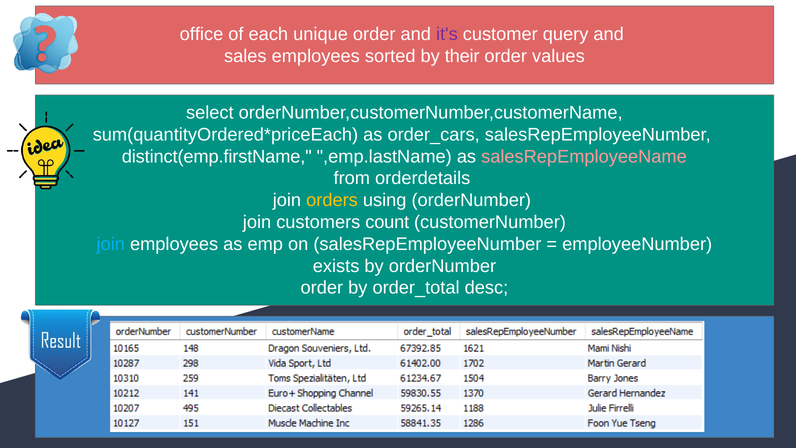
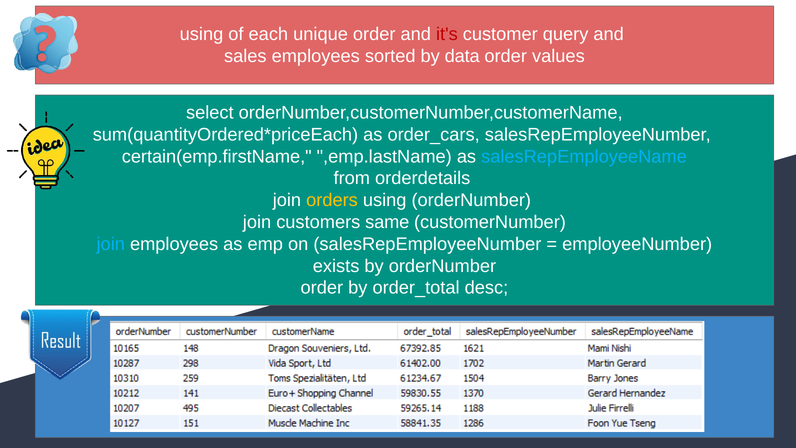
office: office -> using (202, 34)
it's colour: purple -> red (447, 34)
their: their -> data (462, 56)
distinct(emp.firstName: distinct(emp.firstName -> certain(emp.firstName (217, 156)
salesRepEmployeeName colour: pink -> light blue (584, 156)
count: count -> same (387, 222)
